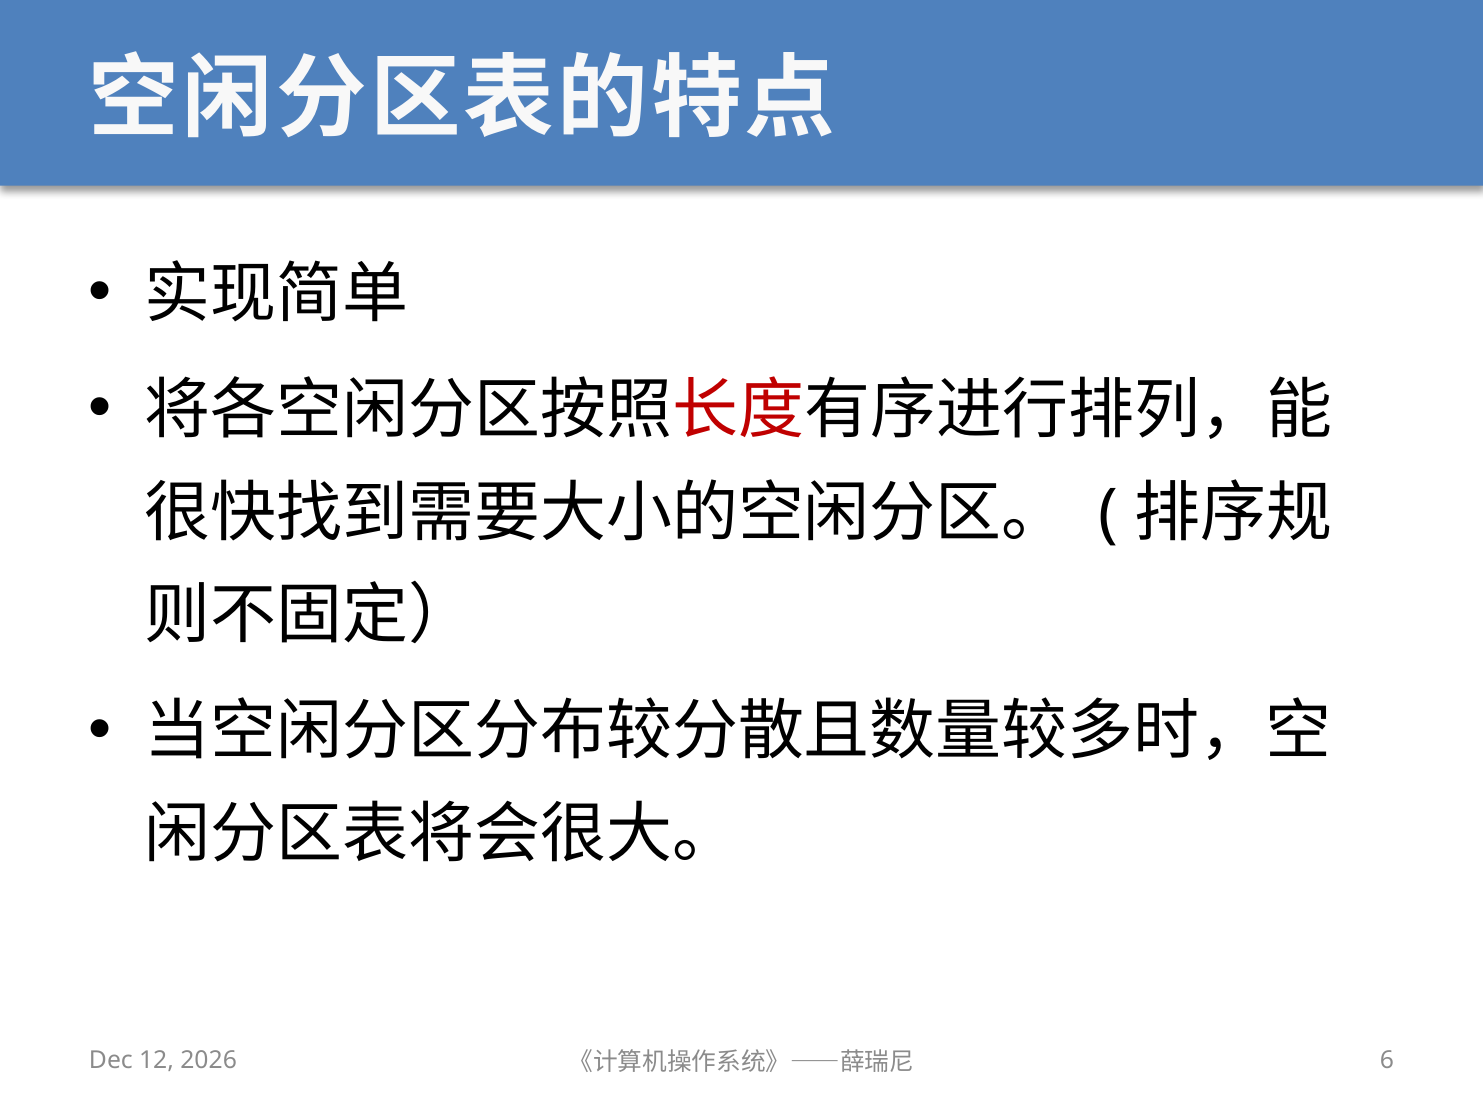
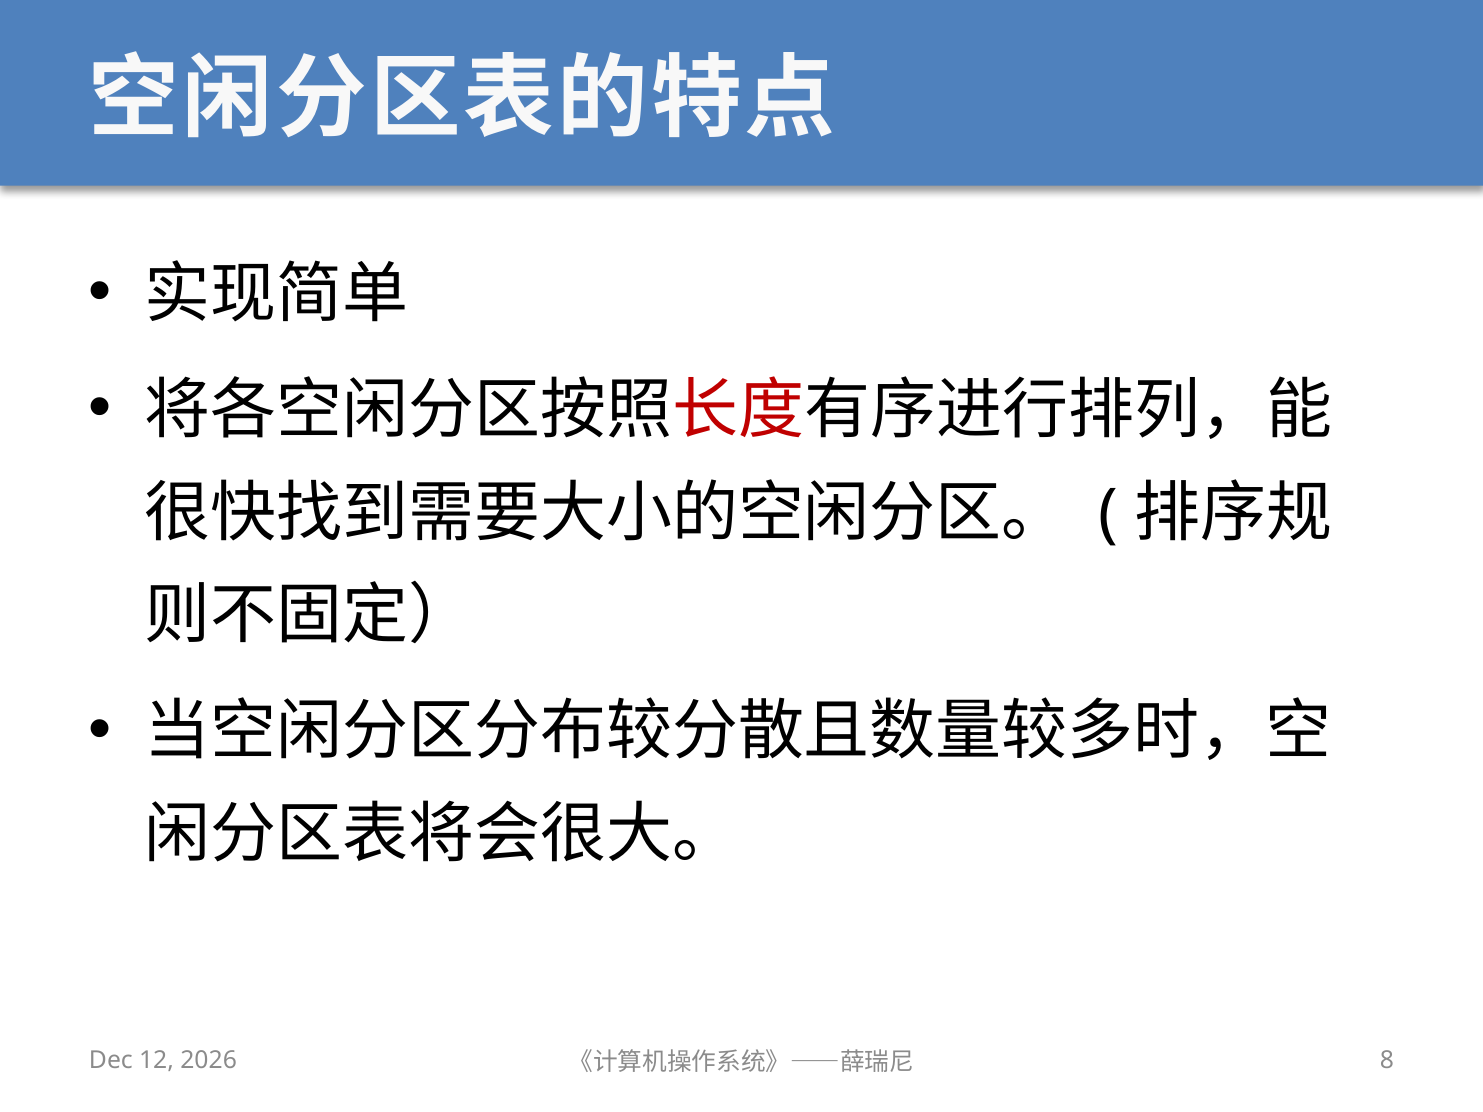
6: 6 -> 8 (1387, 1060)
